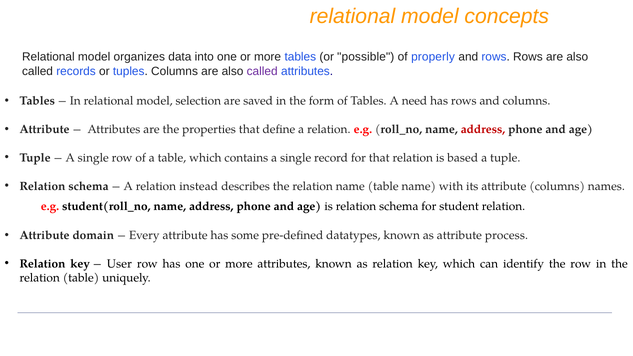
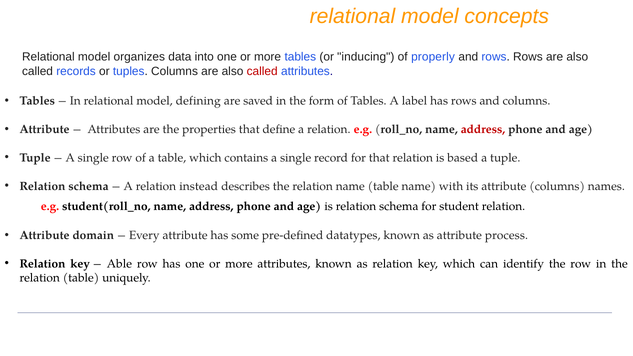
possible: possible -> inducing (366, 57)
called colour: purple -> red (262, 71)
selection: selection -> defining (198, 101)
need: need -> label (414, 101)
User: User -> Able (119, 264)
